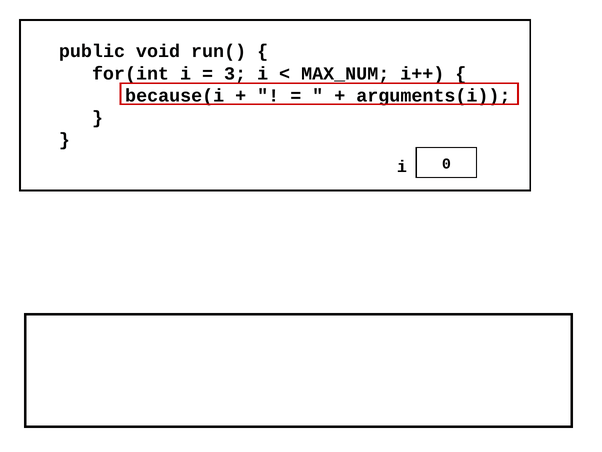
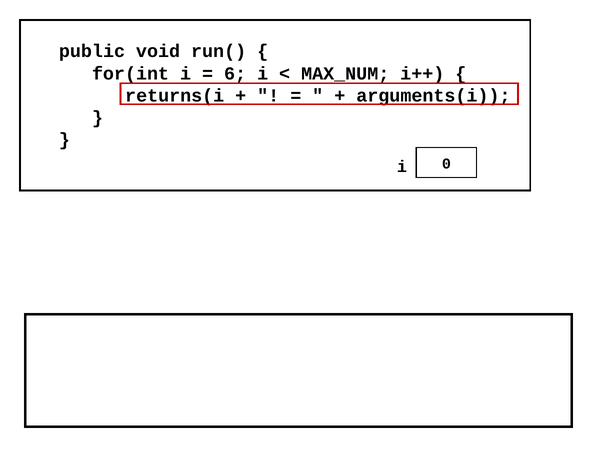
3: 3 -> 6 (235, 73)
because(i: because(i -> returns(i (175, 95)
